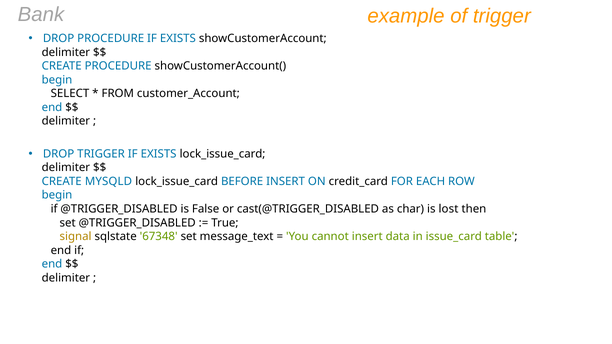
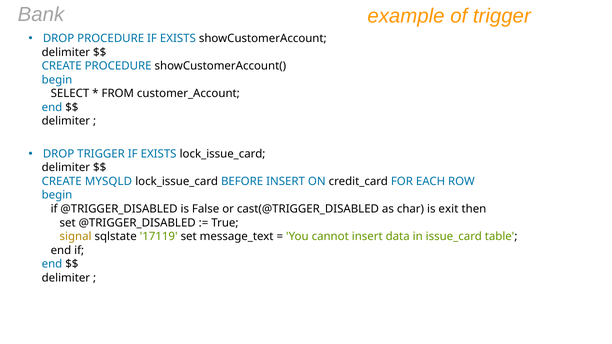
lost: lost -> exit (448, 209)
67348: 67348 -> 17119 (159, 237)
